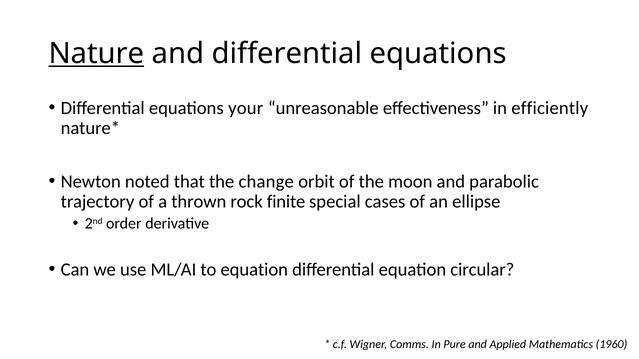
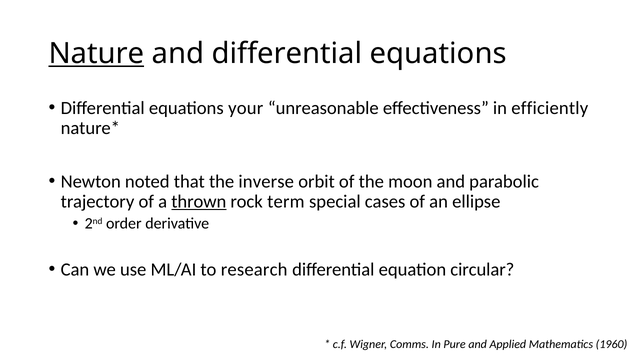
change: change -> inverse (266, 182)
thrown underline: none -> present (199, 202)
finite: finite -> term (286, 202)
to equation: equation -> research (254, 270)
